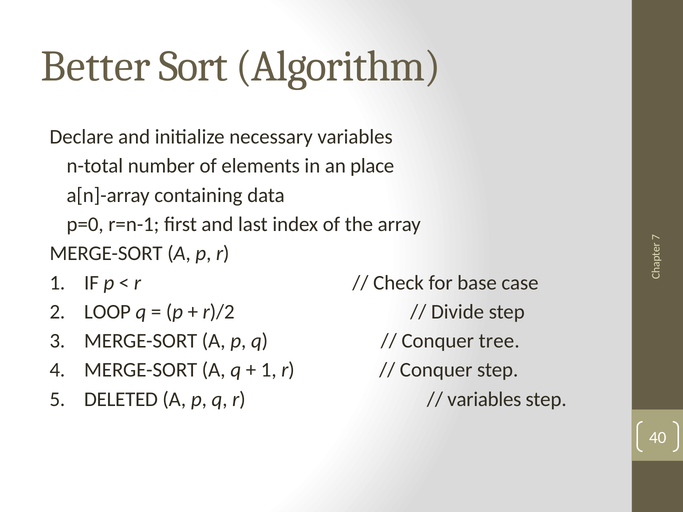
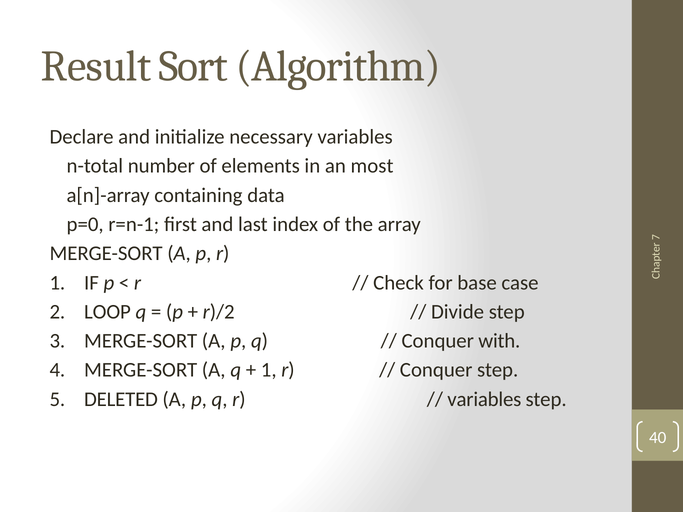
Better: Better -> Result (96, 66)
place: place -> most (372, 166)
tree: tree -> with (499, 341)
